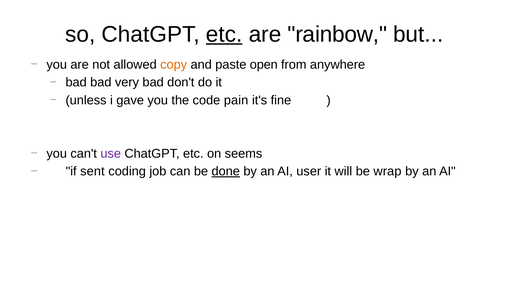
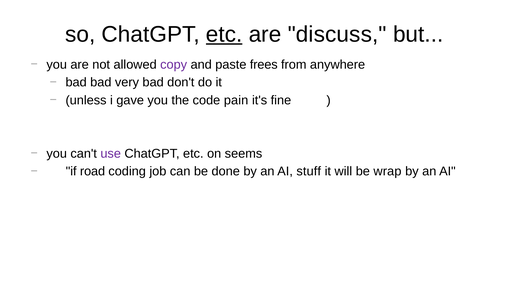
rainbow: rainbow -> discuss (337, 34)
copy colour: orange -> purple (174, 65)
open: open -> frees (264, 65)
sent: sent -> road (93, 172)
done underline: present -> none (226, 172)
user: user -> stuff (309, 172)
